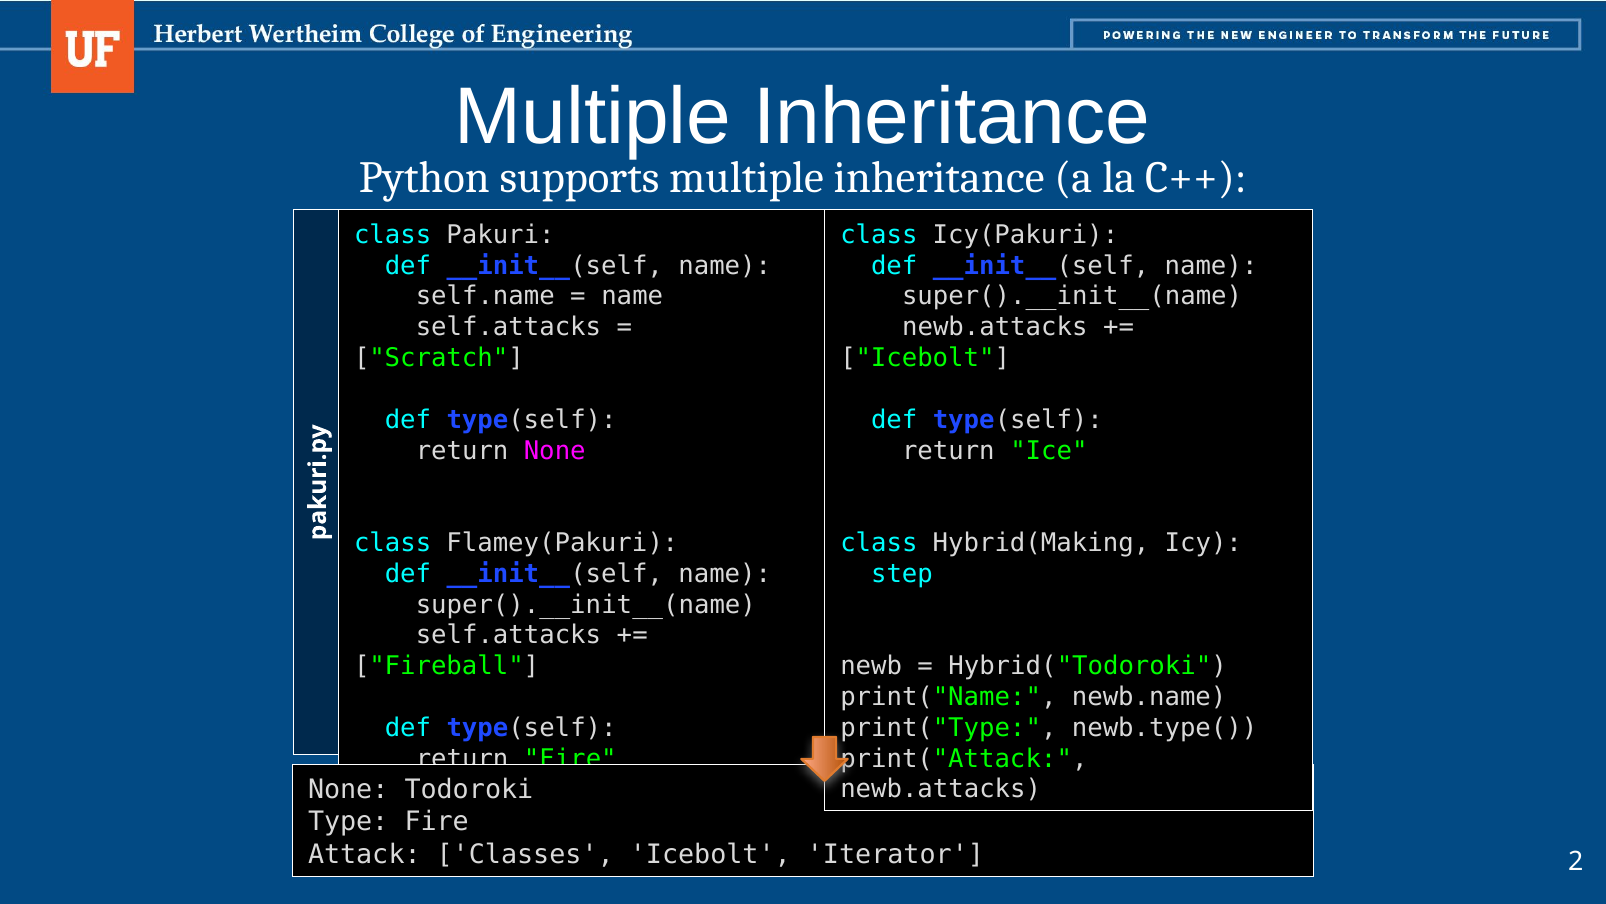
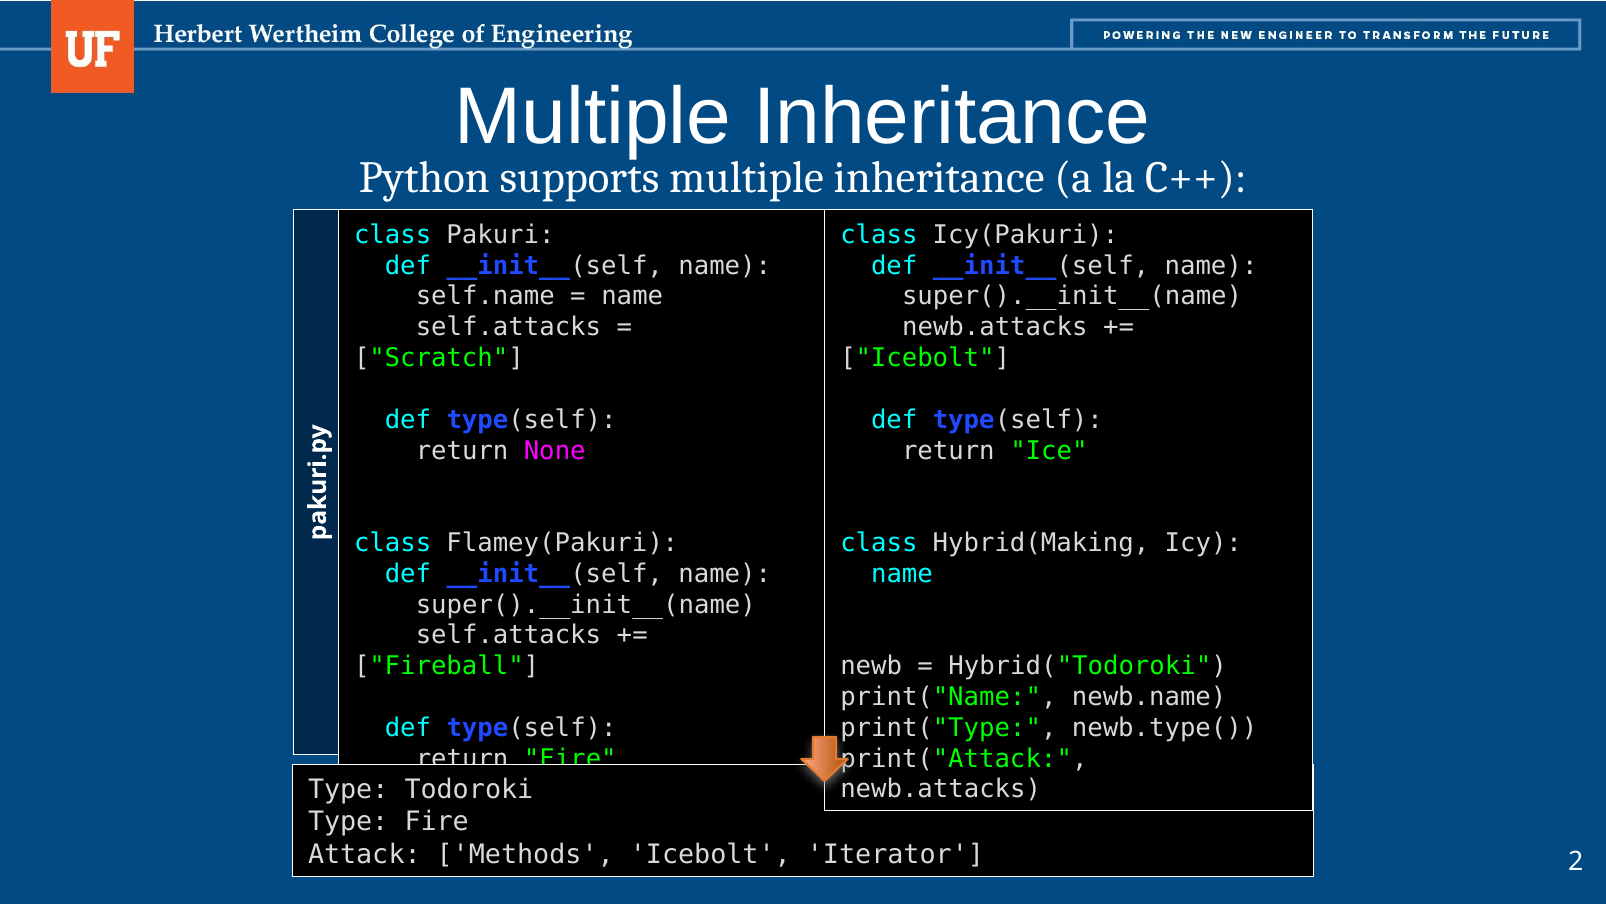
step: step -> name (902, 573)
None: None -> Type (348, 789)
Classes: Classes -> Methods (525, 854)
